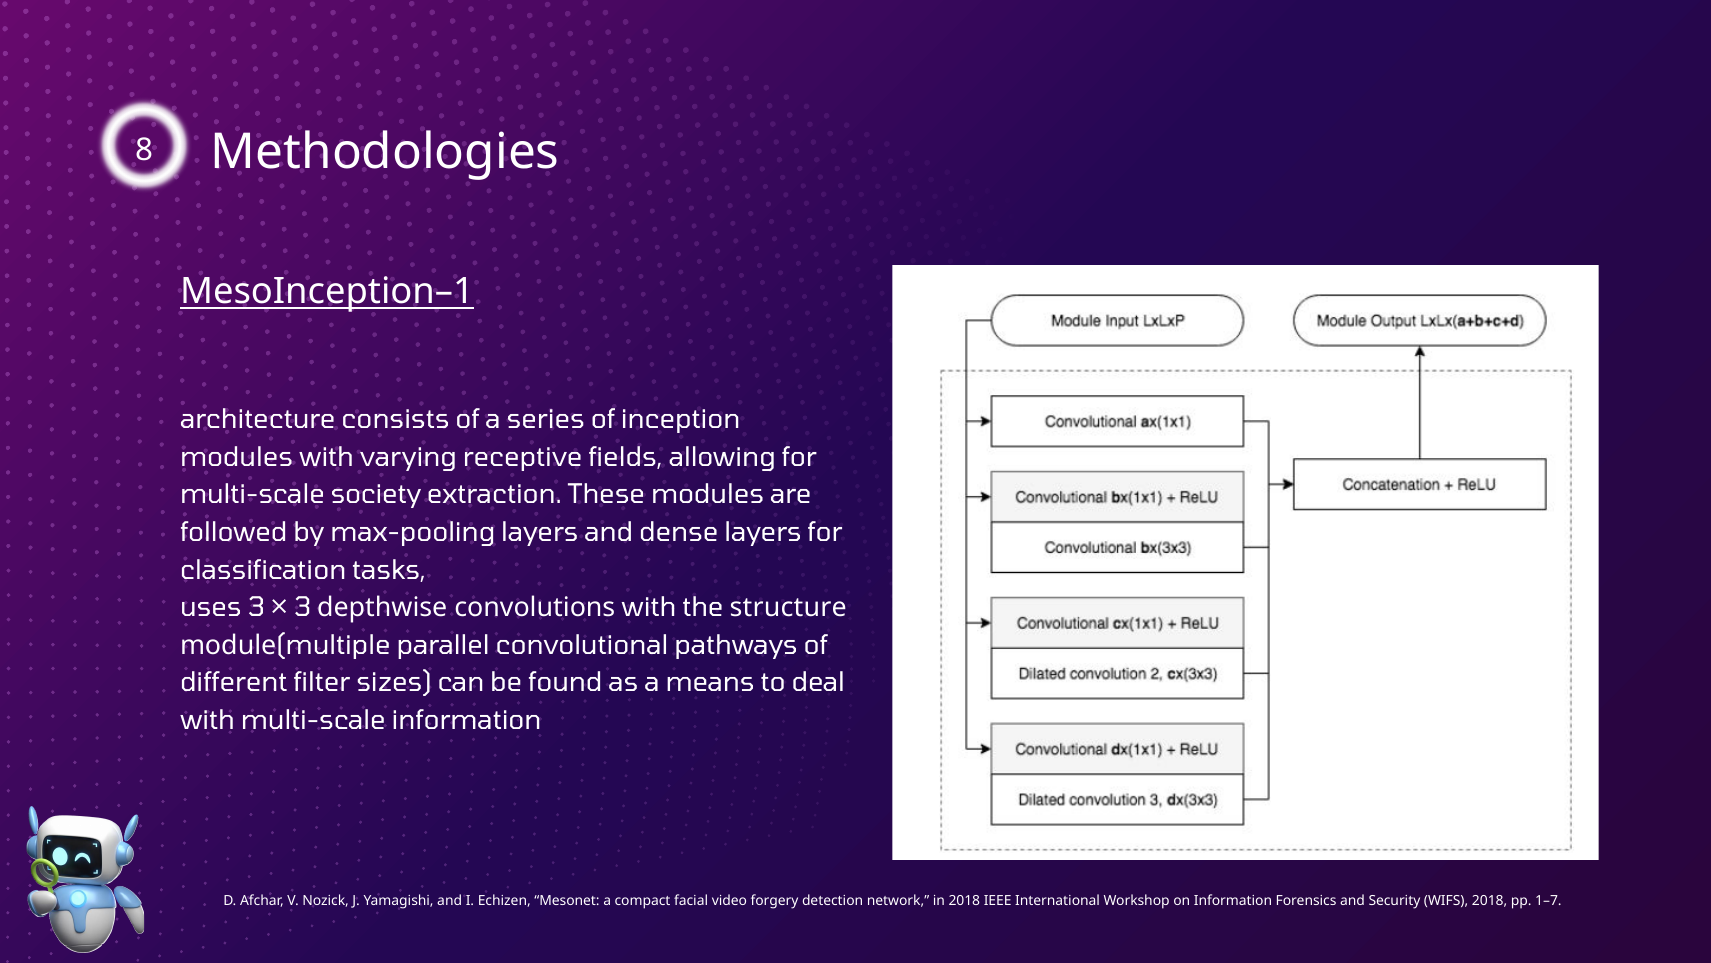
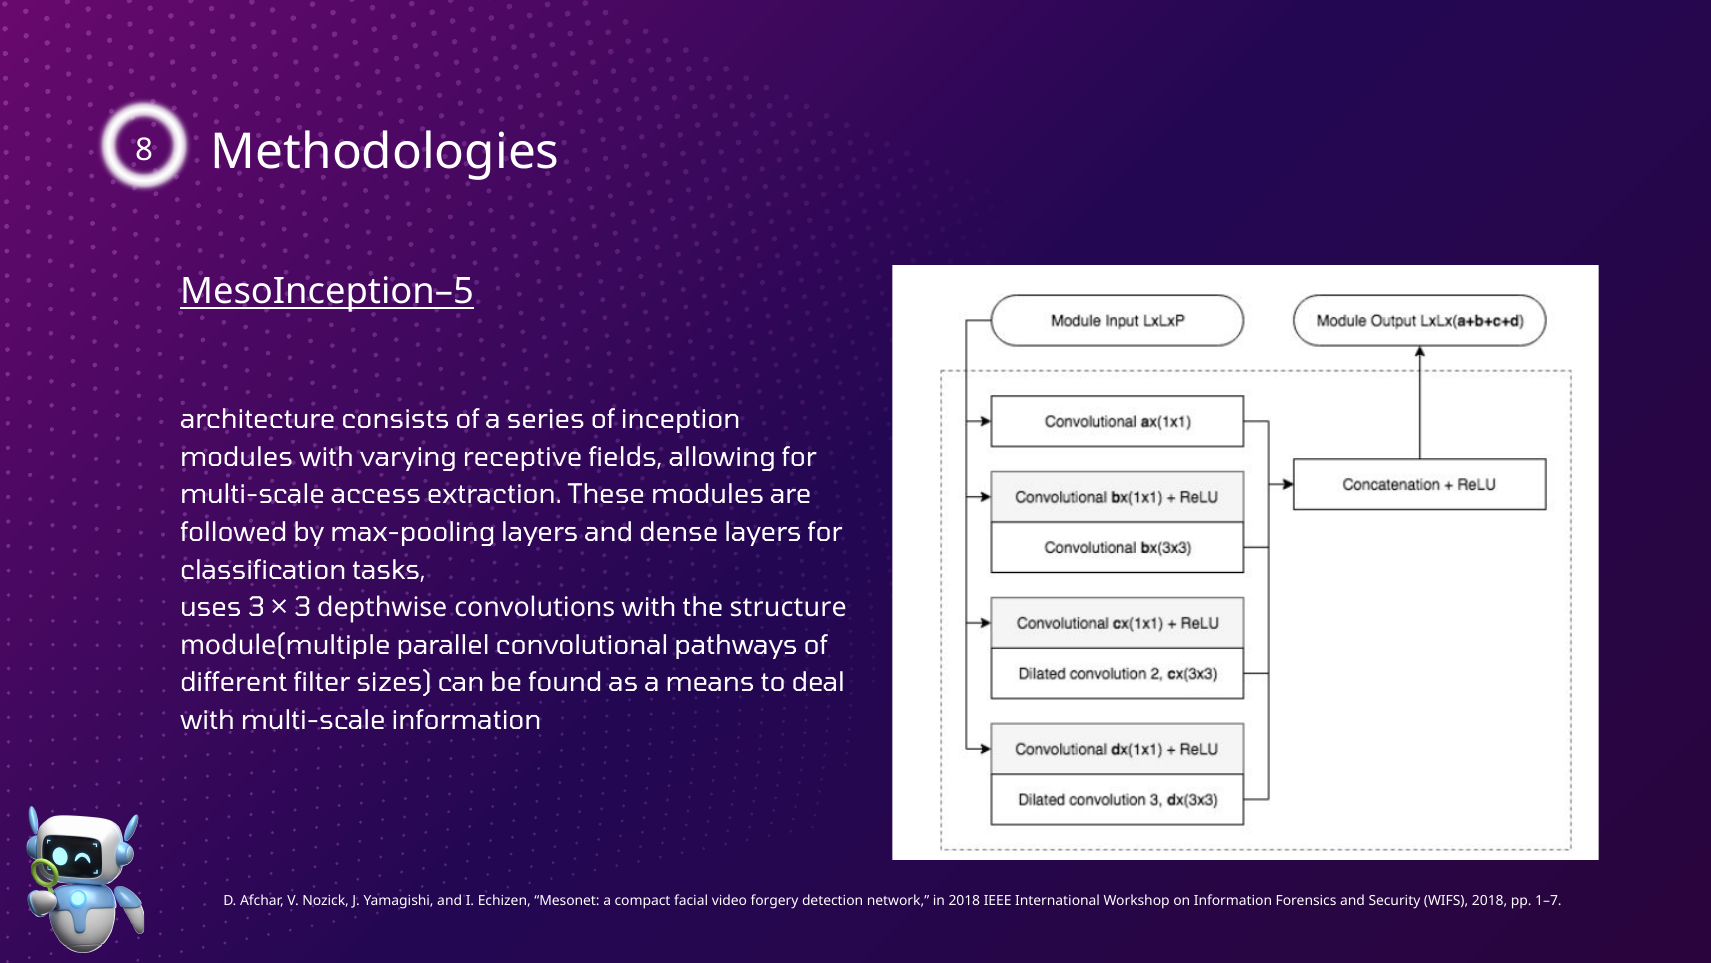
MesoInception–1: MesoInception–1 -> MesoInception–5 (327, 292)
society: society -> access (376, 495)
